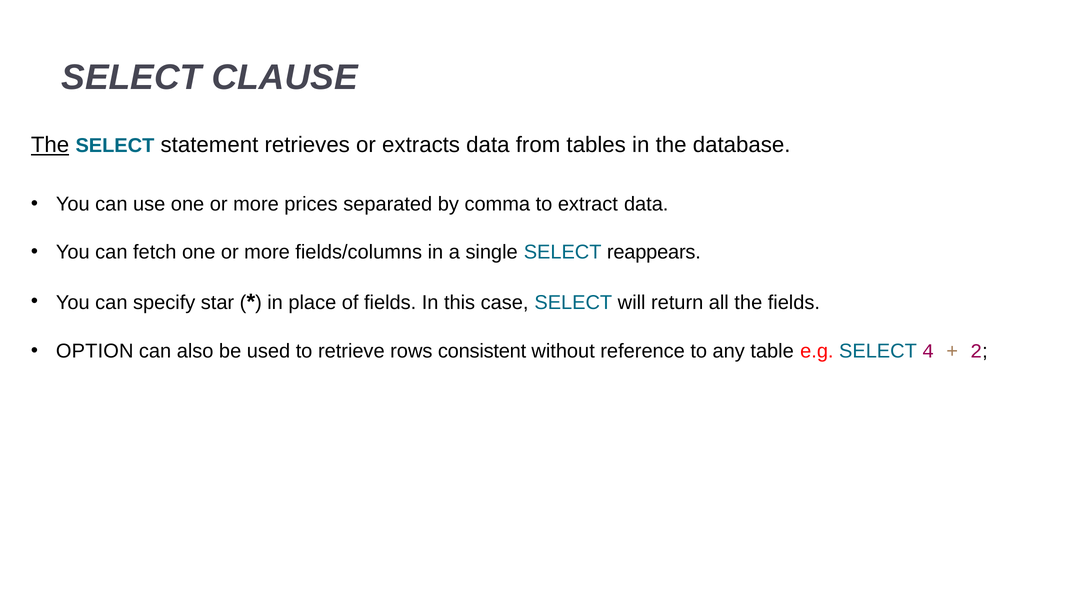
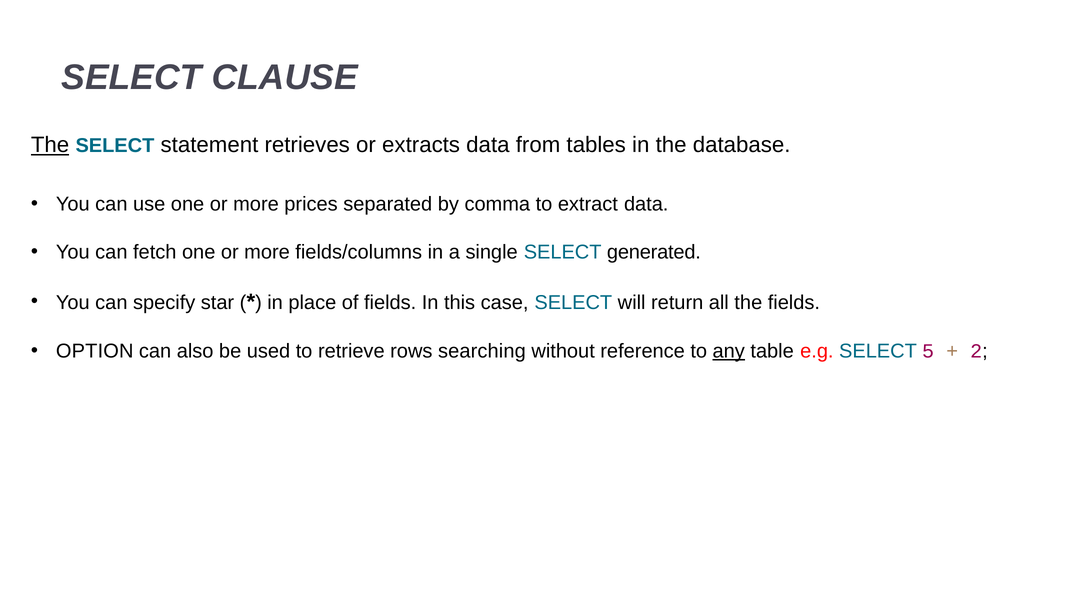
reappears: reappears -> generated (654, 252)
consistent: consistent -> searching (482, 351)
any underline: none -> present (729, 351)
4: 4 -> 5 (928, 351)
